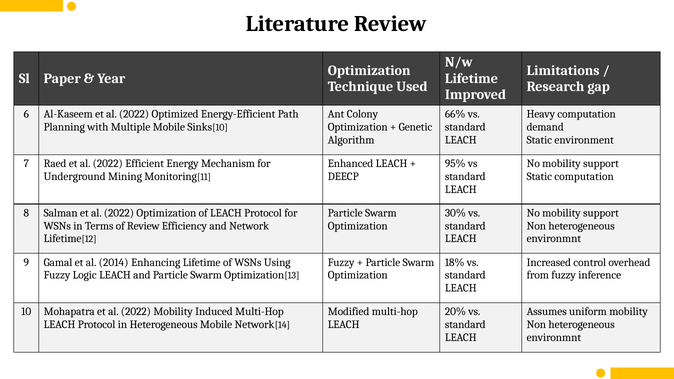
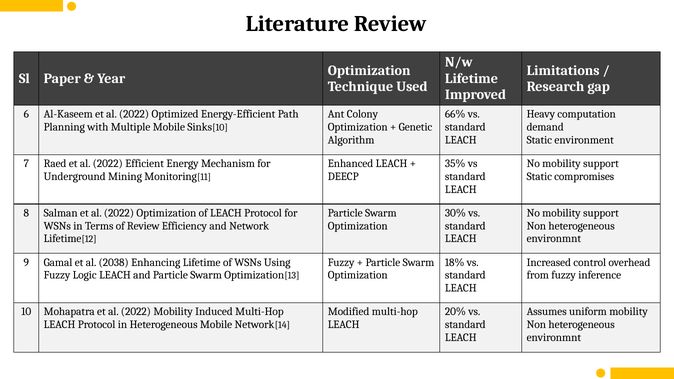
95%: 95% -> 35% (455, 164)
Static computation: computation -> compromises (584, 177)
2014: 2014 -> 2038 (114, 262)
